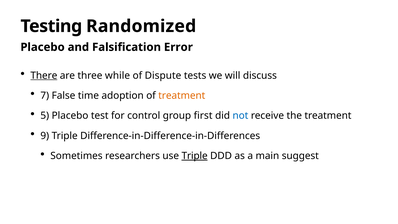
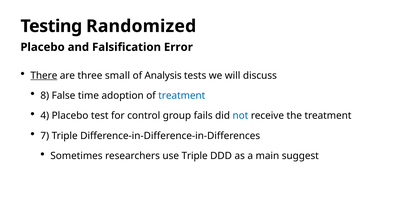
while: while -> small (118, 75)
Dispute: Dispute -> Analysis (163, 75)
7: 7 -> 8 (45, 96)
treatment colour: orange -> blue (182, 96)
5: 5 -> 4 (45, 116)
first: first -> fails (203, 116)
9: 9 -> 7 (45, 136)
Triple underline: present -> none (195, 156)
